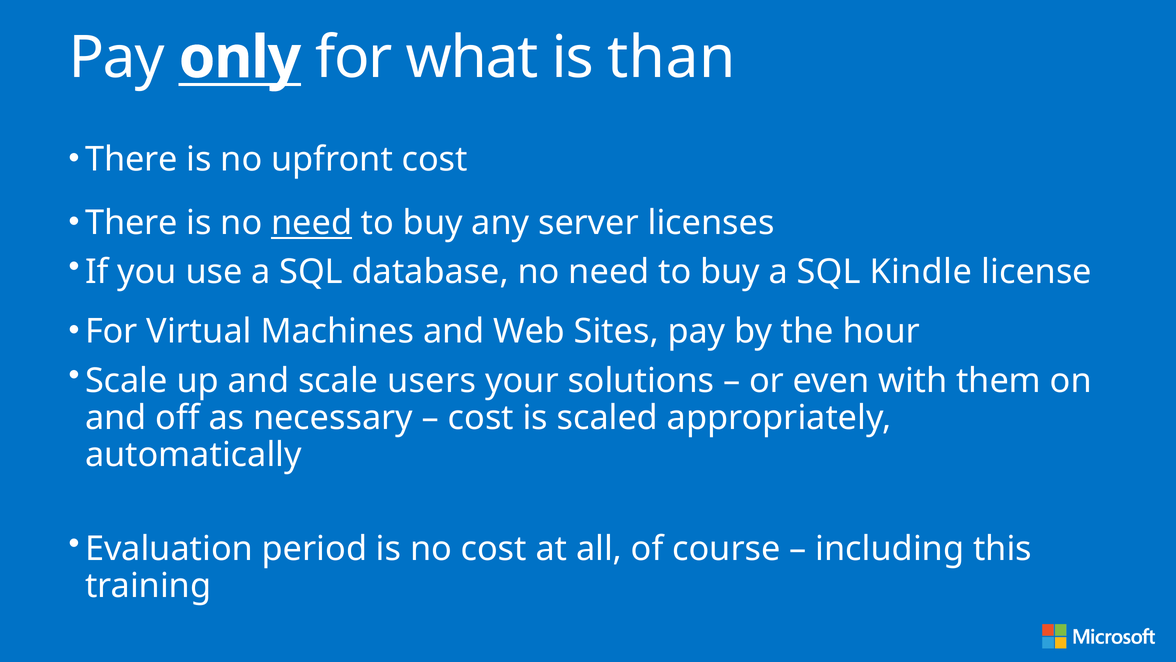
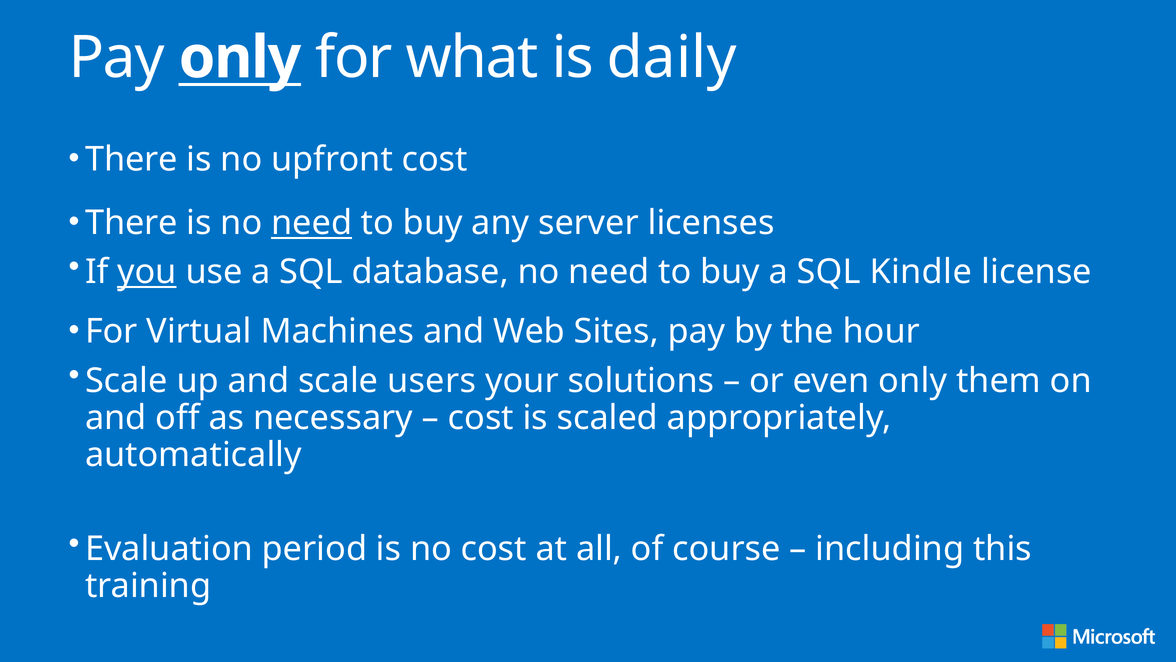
than: than -> daily (672, 58)
you underline: none -> present (147, 272)
even with: with -> only (913, 381)
